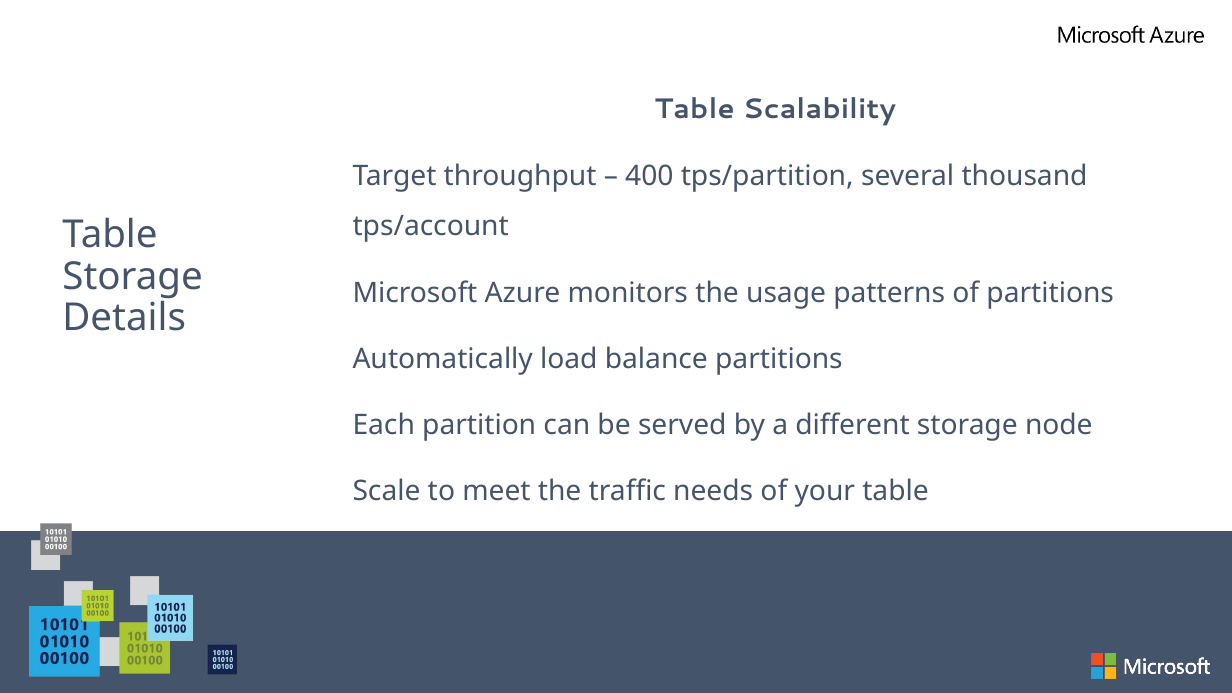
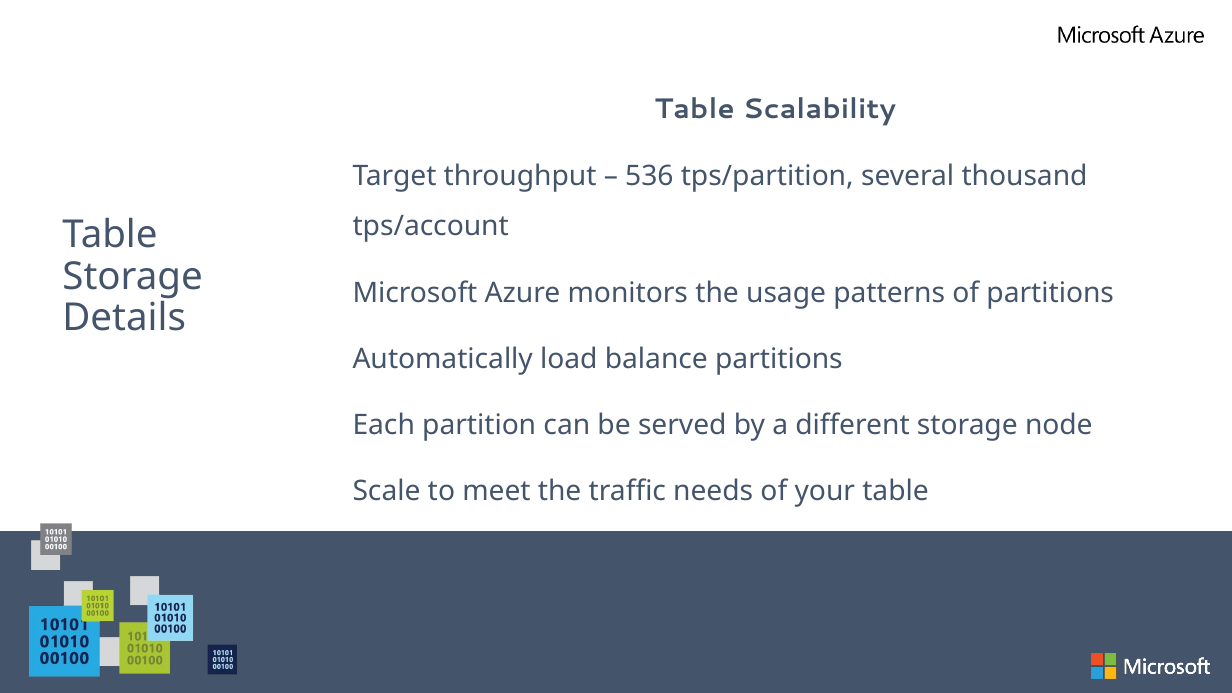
400: 400 -> 536 (649, 176)
